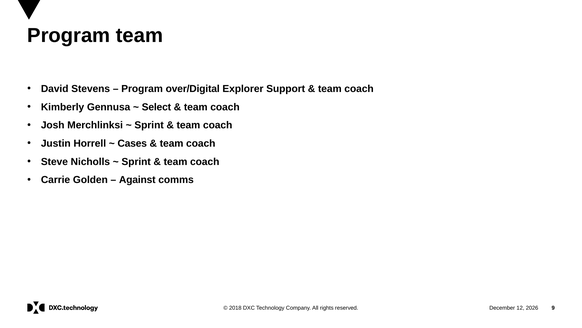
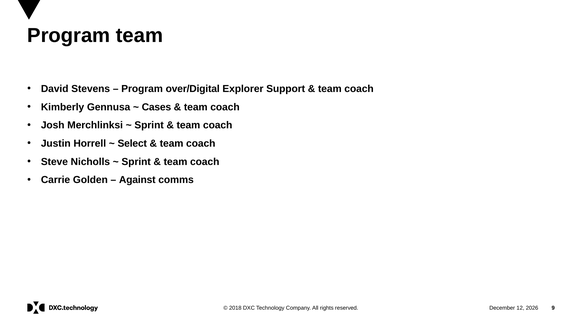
Select: Select -> Cases (156, 107)
Cases: Cases -> Select (132, 143)
